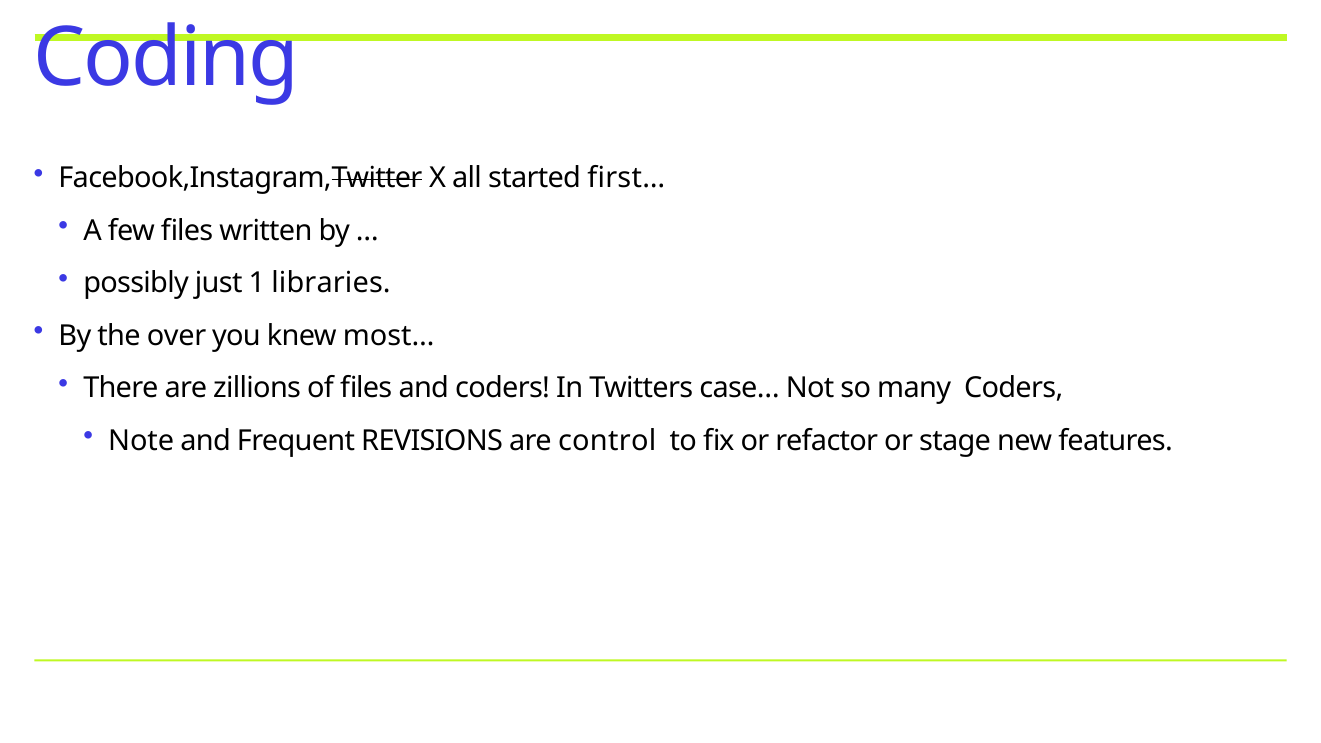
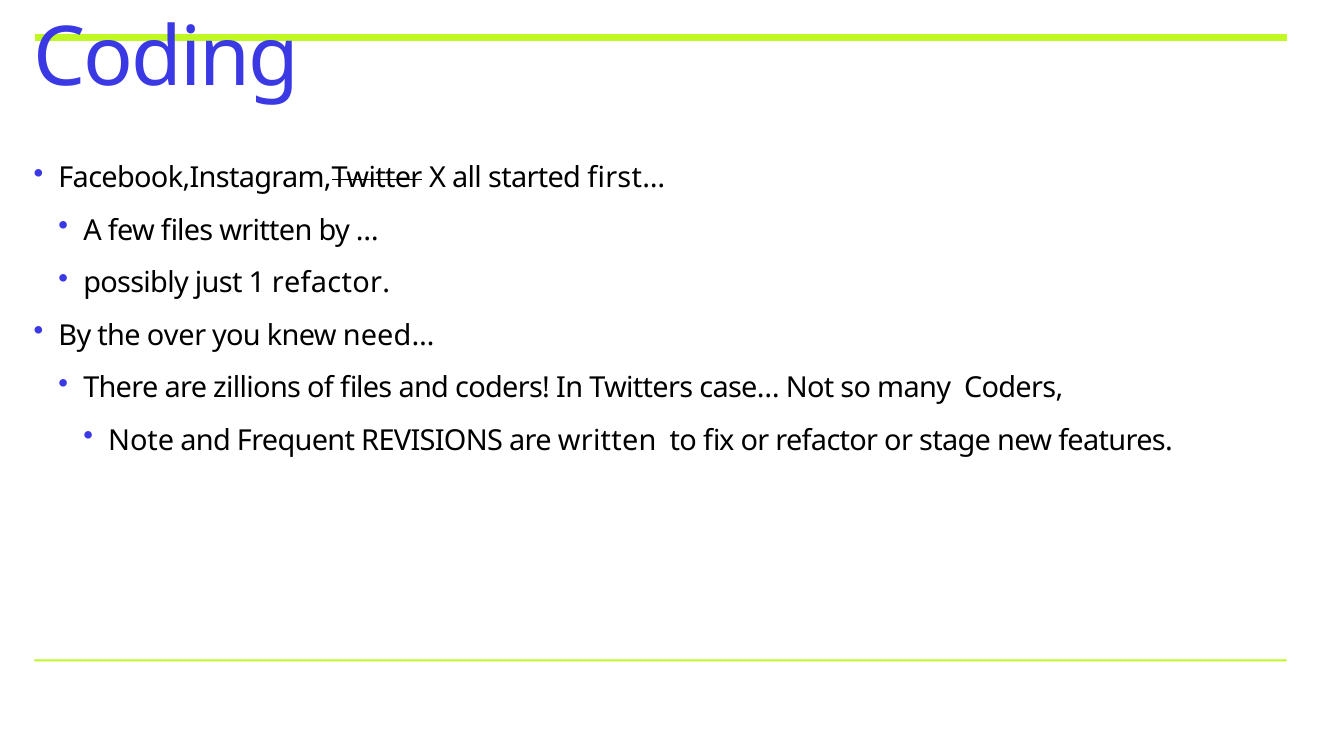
1 libraries: libraries -> refactor (331, 283)
most…: most… -> need… (389, 336)
are control: control -> written (607, 441)
